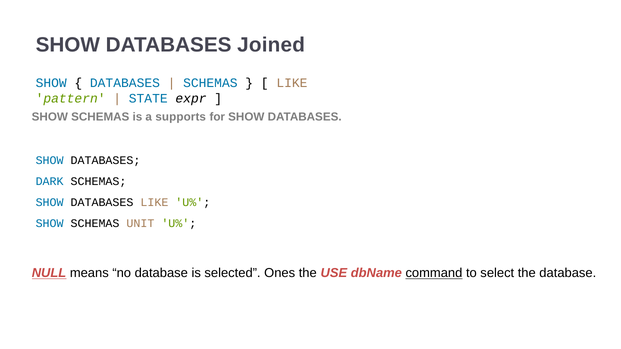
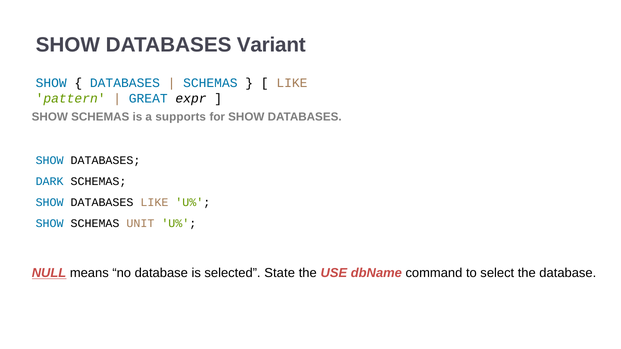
Joined: Joined -> Variant (271, 45)
STATE: STATE -> GREAT (148, 98)
Ones: Ones -> State (280, 273)
command underline: present -> none (434, 273)
